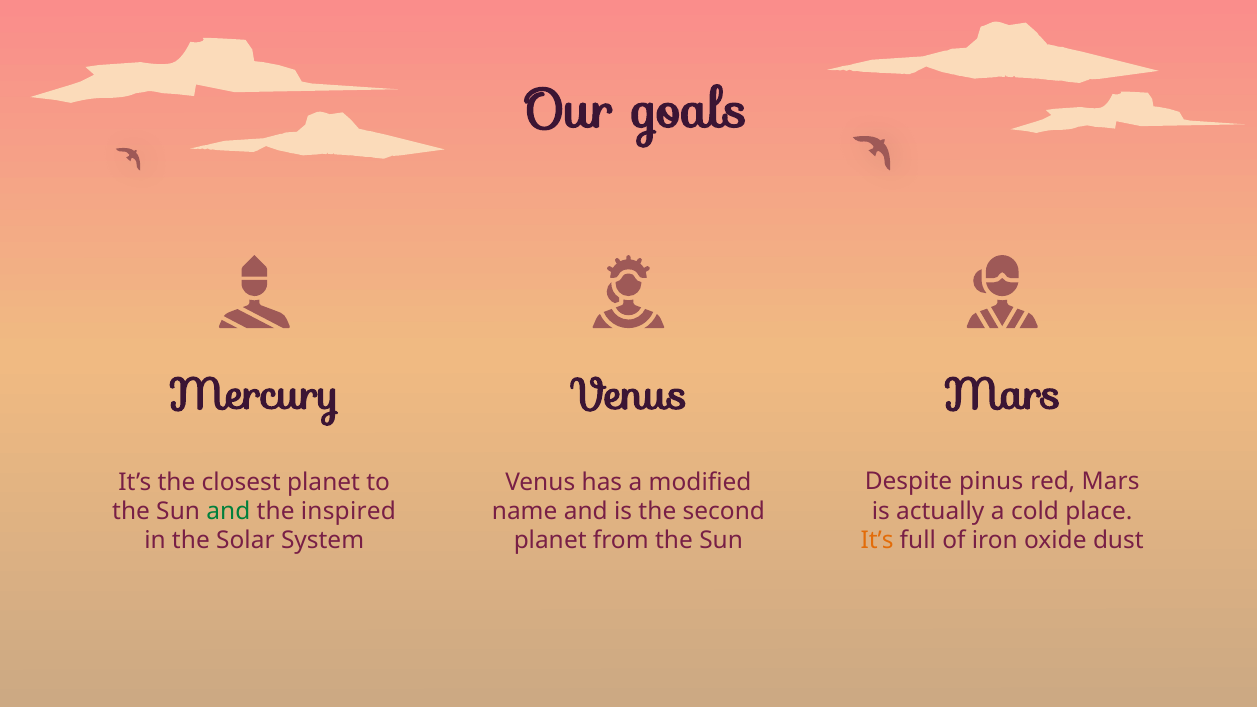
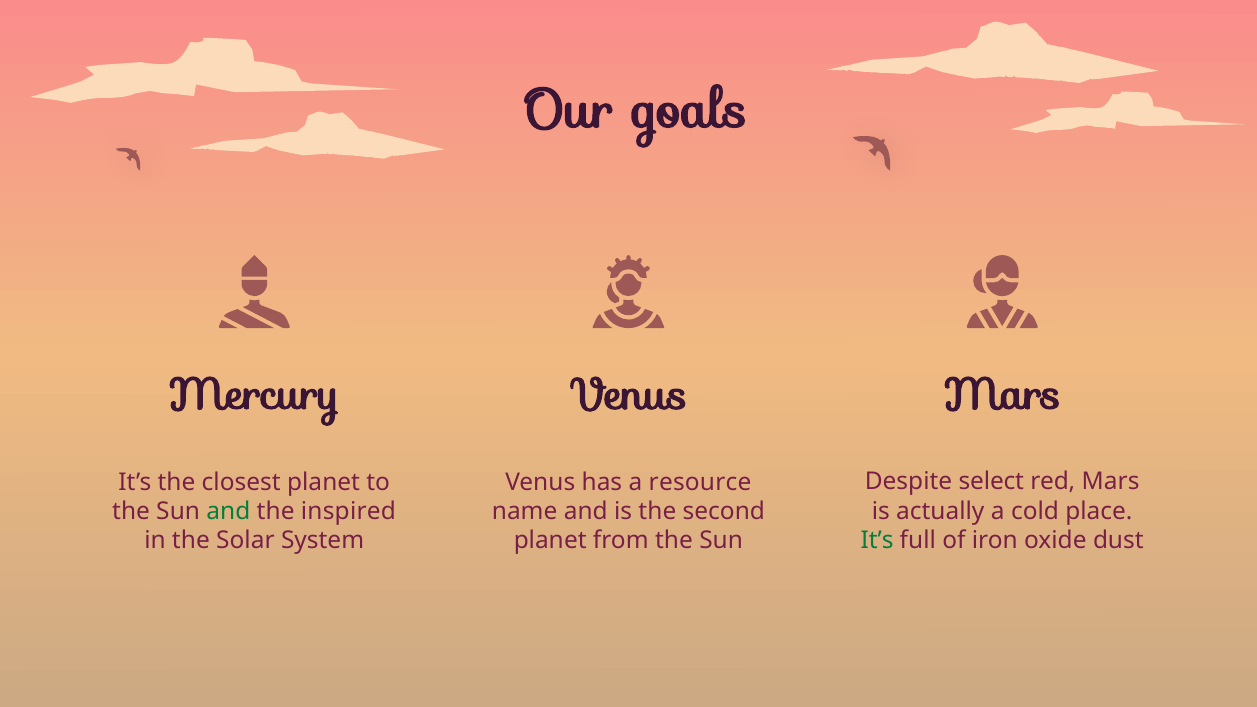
pinus: pinus -> select (991, 482)
modified: modified -> resource (700, 482)
It’s colour: orange -> green (877, 541)
